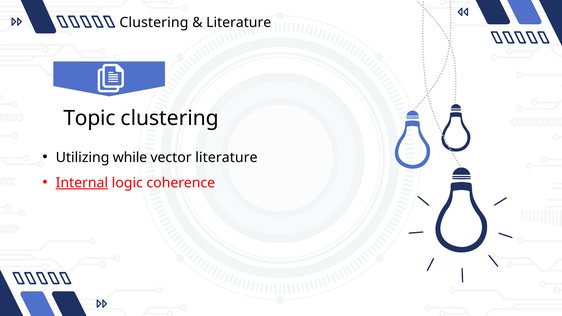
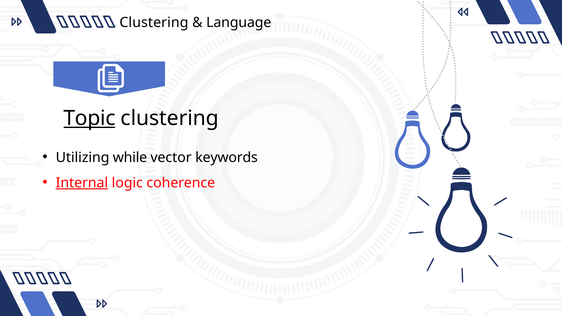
Literature: Literature -> Language (239, 23)
Topic underline: none -> present (89, 118)
vector literature: literature -> keywords (227, 158)
